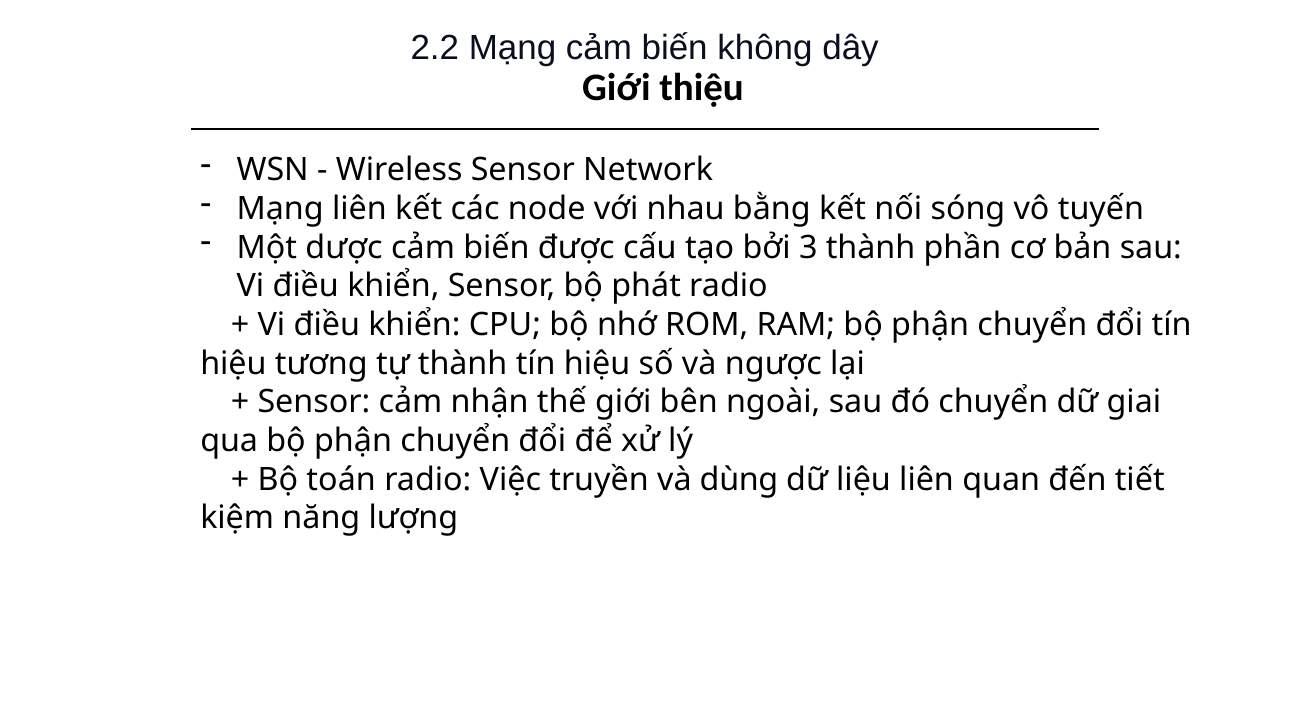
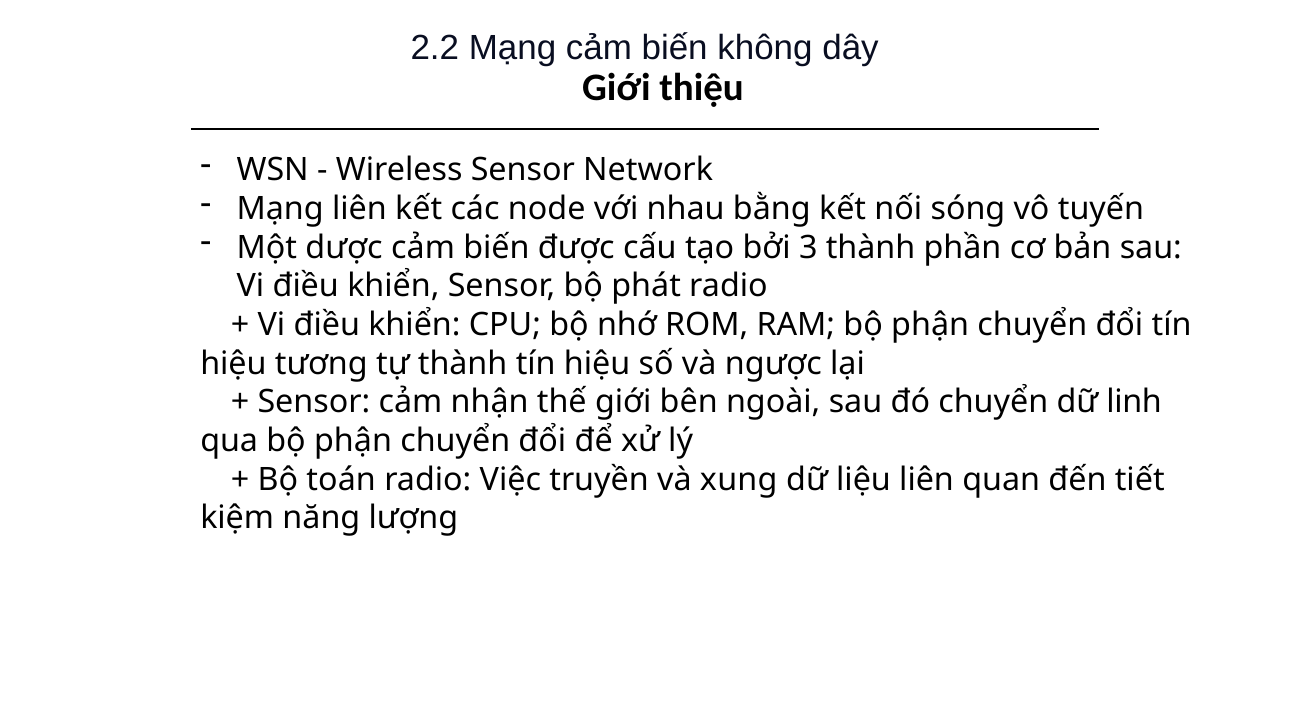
giai: giai -> linh (1134, 402)
dùng: dùng -> xung (739, 480)
